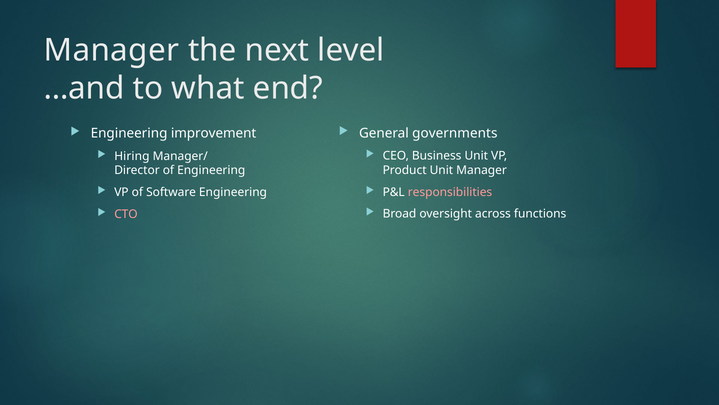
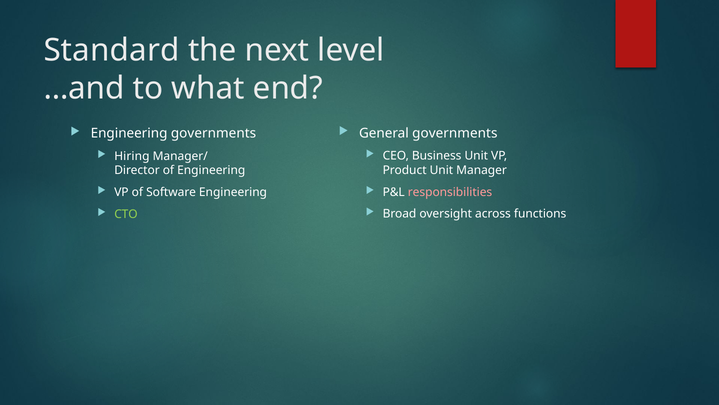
Manager: Manager -> Standard (112, 50)
Engineering improvement: improvement -> governments (214, 133)
CTO colour: pink -> light green (126, 214)
